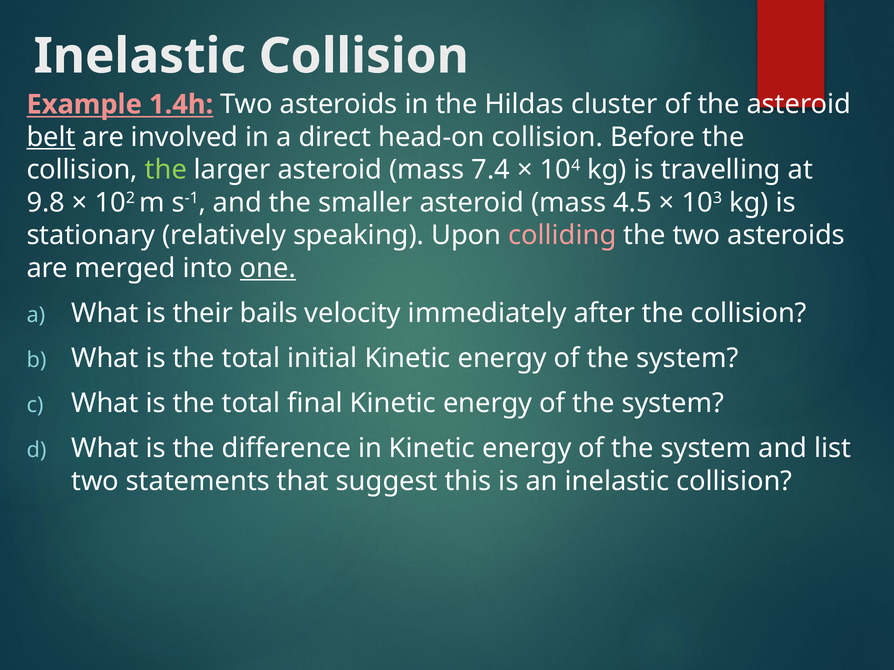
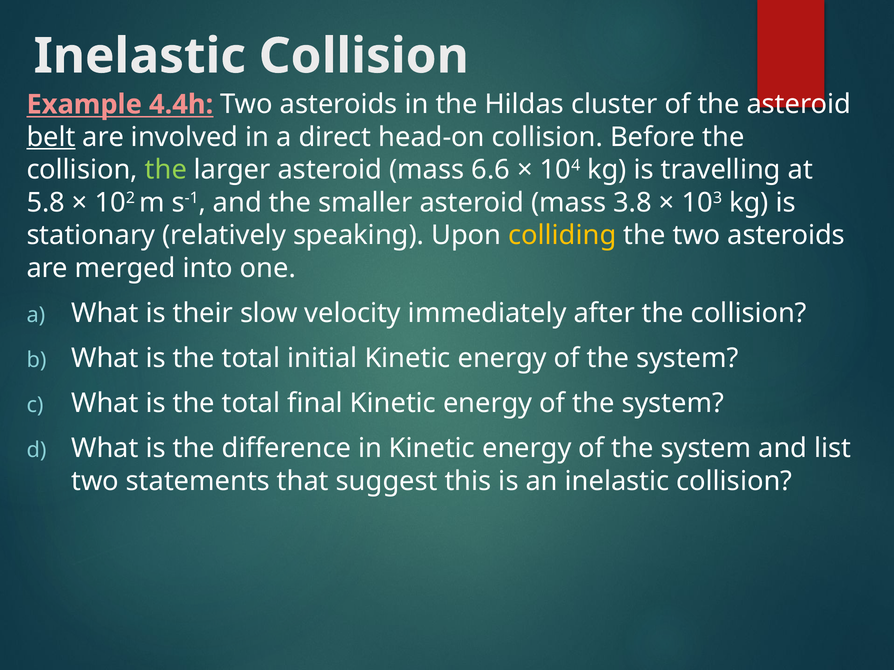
1.4h: 1.4h -> 4.4h (181, 105)
7.4: 7.4 -> 6.6 (491, 170)
9.8: 9.8 -> 5.8 (46, 203)
4.5: 4.5 -> 3.8 (633, 203)
colliding colour: pink -> yellow (562, 235)
one underline: present -> none (268, 268)
bails: bails -> slow (269, 313)
